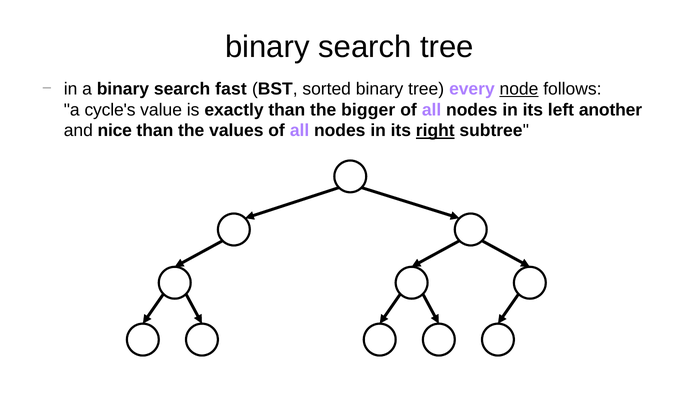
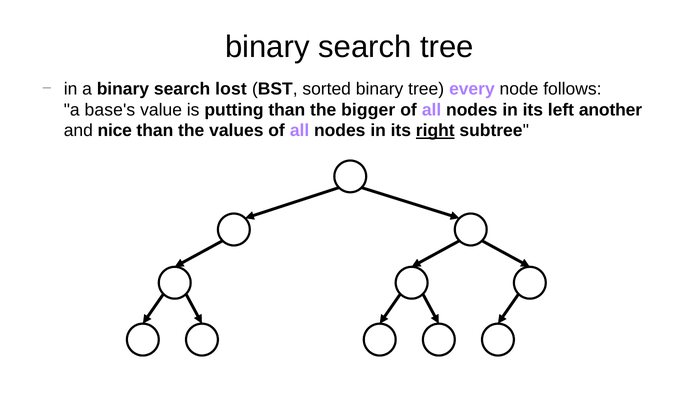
fast: fast -> lost (231, 89)
node underline: present -> none (519, 89)
cycle's: cycle's -> base's (110, 110)
exactly: exactly -> putting (234, 110)
